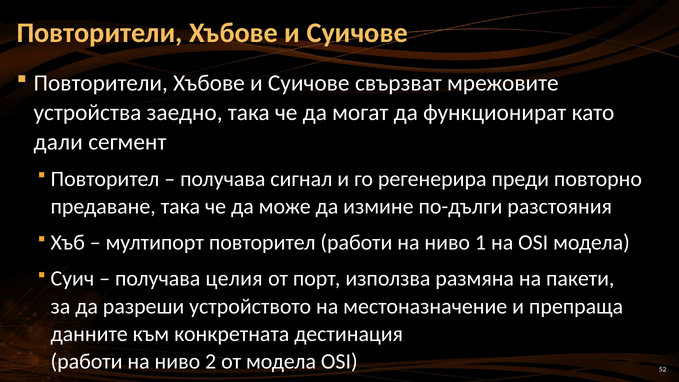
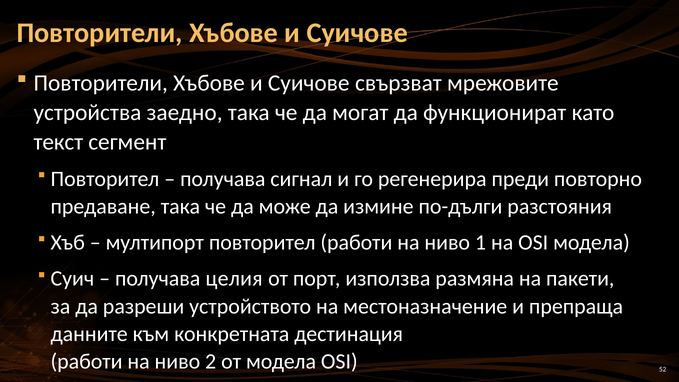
дали: дали -> текст (58, 142)
